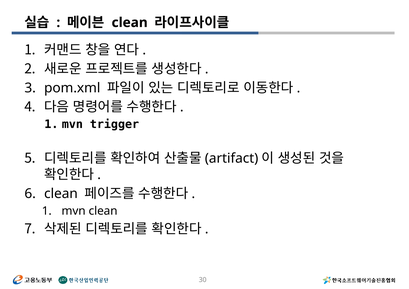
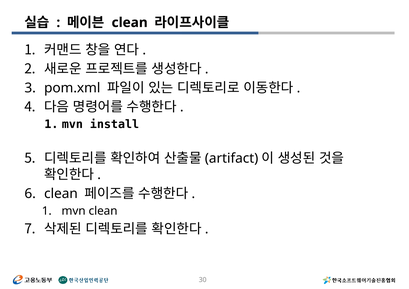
trigger: trigger -> install (114, 124)
